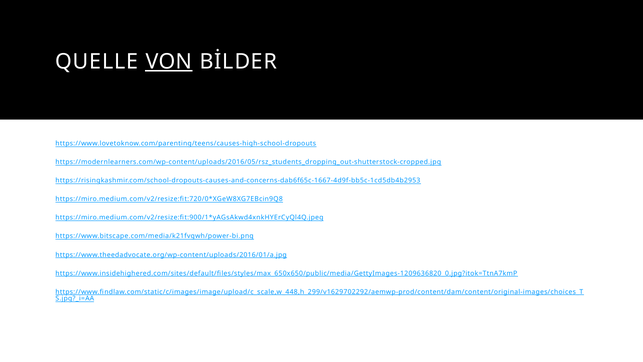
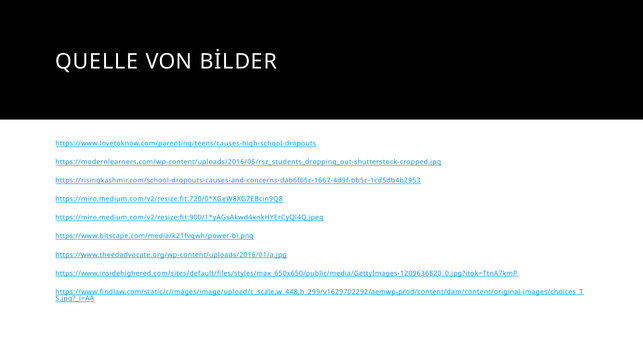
VON underline: present -> none (169, 61)
